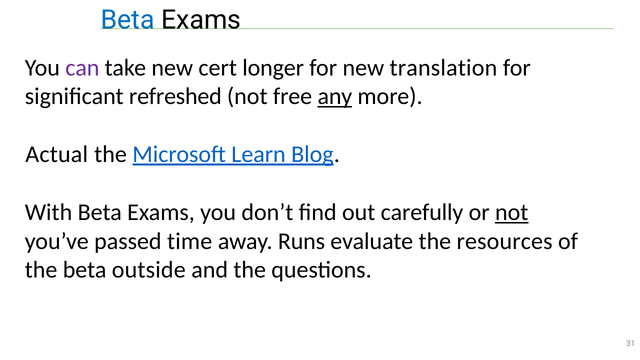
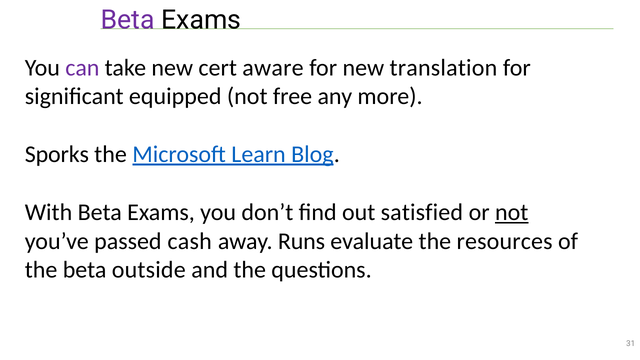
Beta colour: blue -> purple (128, 20)
longer: longer -> aware (273, 68)
refreshed: refreshed -> equipped (175, 97)
any underline: present -> none (335, 97)
Actual: Actual -> Sporks (57, 154)
carefully: carefully -> satisfied (422, 212)
time: time -> cash (190, 241)
